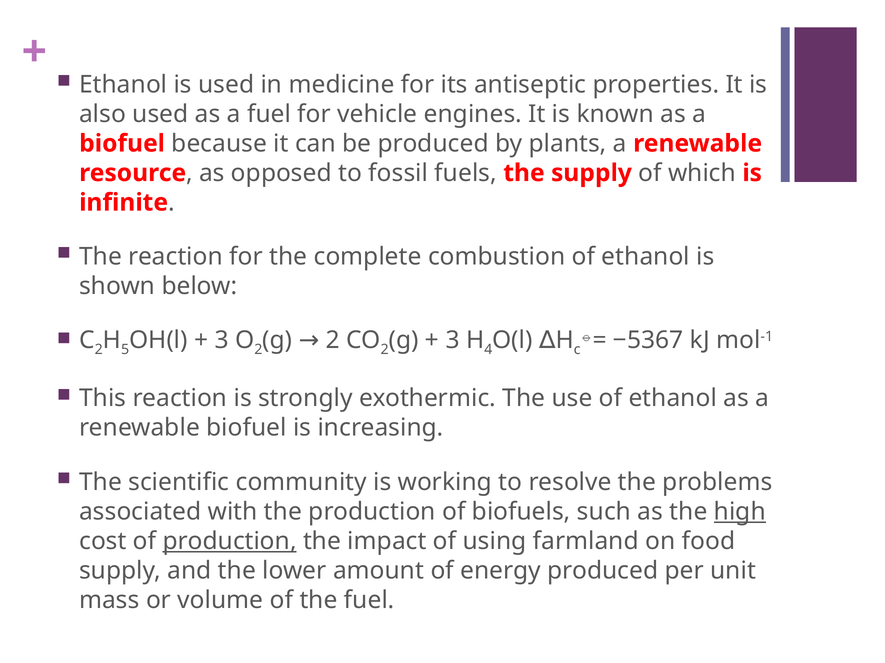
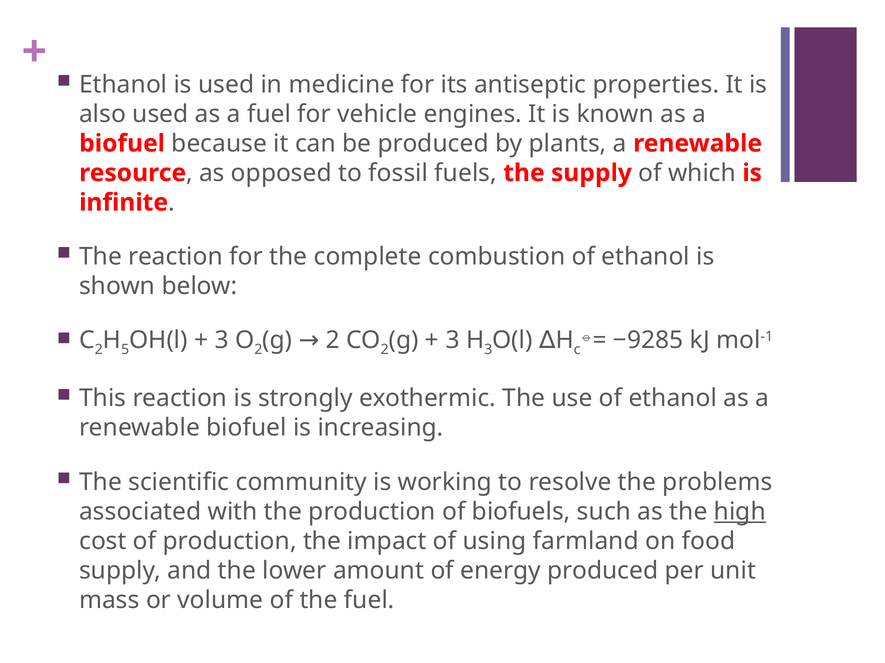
4: 4 -> 3 (488, 350)
−5367: −5367 -> −9285 (648, 341)
production underline: present -> none (230, 542)
